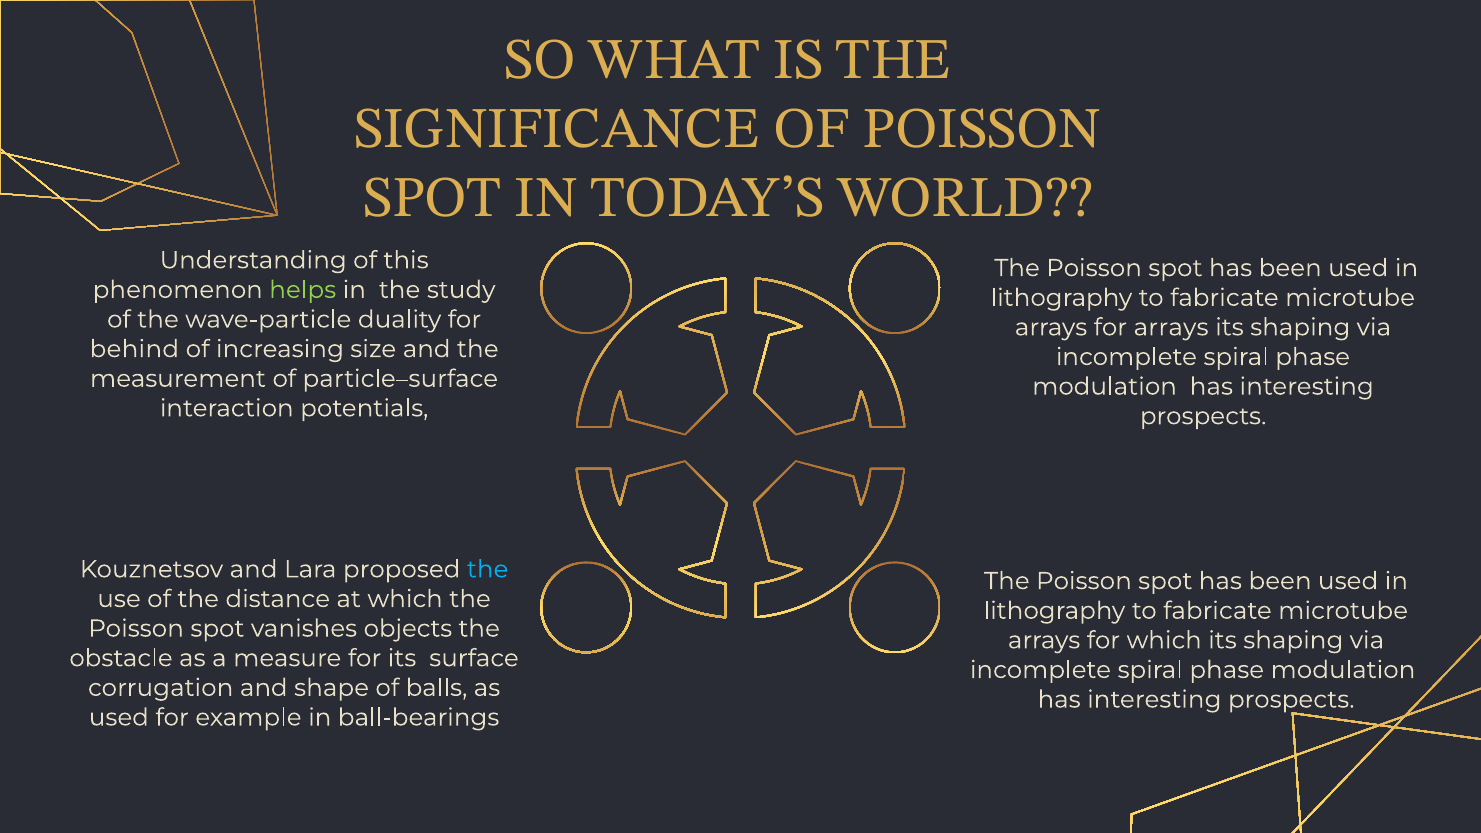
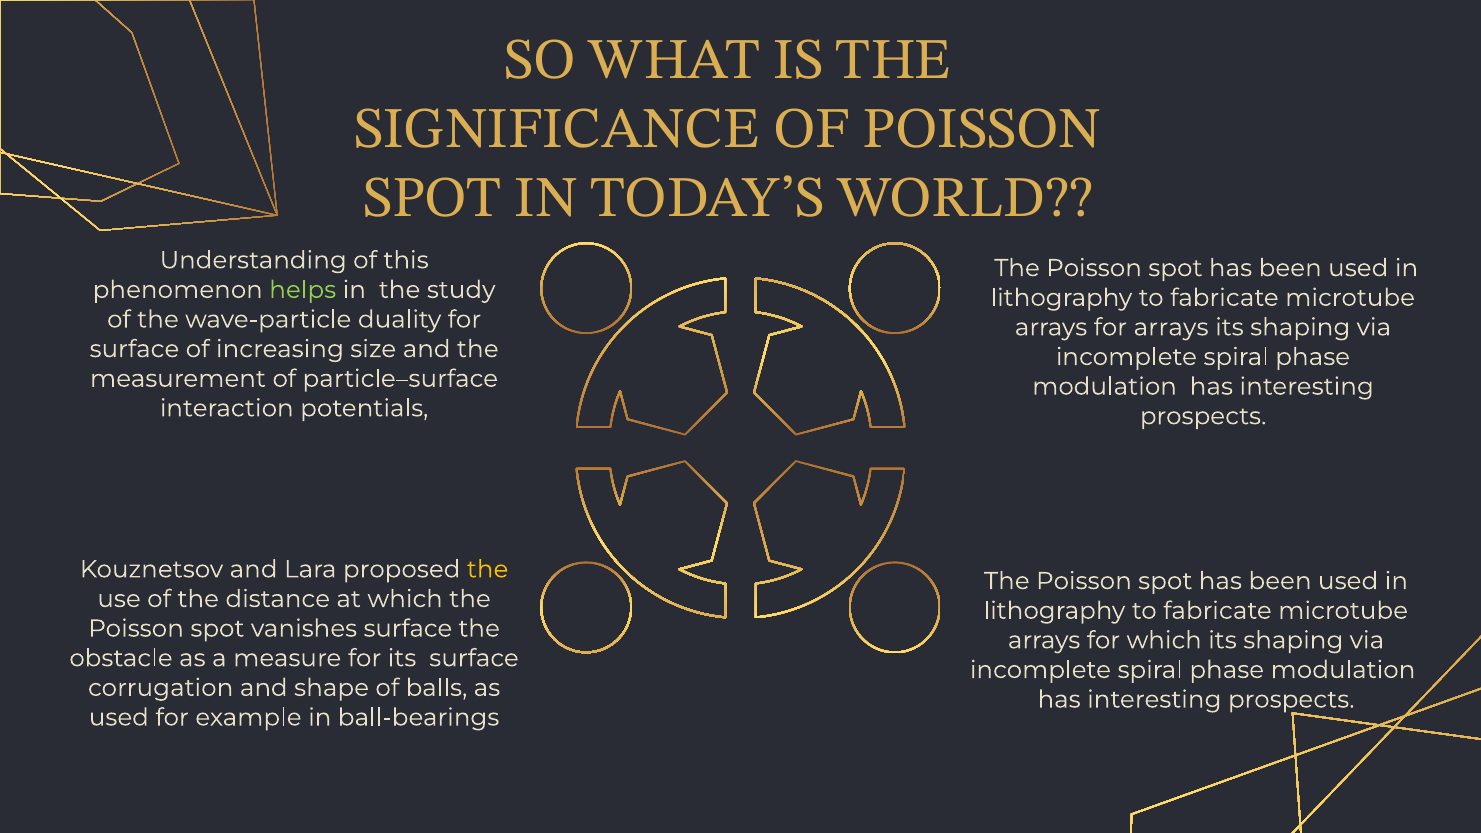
behind: behind -> surface (134, 349)
the colour: light blue -> yellow (488, 569)
vanishes objects: objects -> surface (408, 629)
